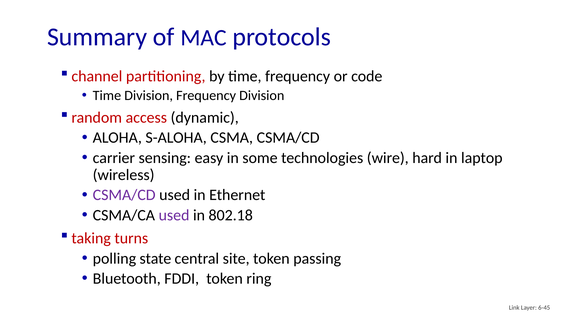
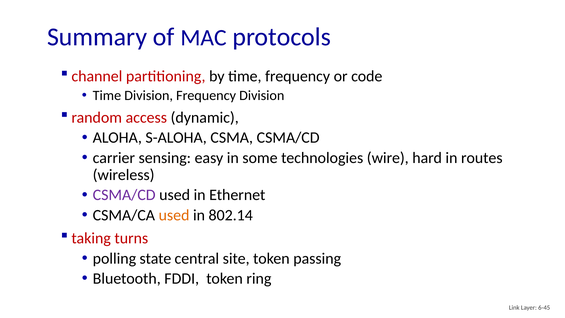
laptop: laptop -> routes (482, 158)
used colour: purple -> orange (174, 215)
802.18: 802.18 -> 802.14 (231, 215)
